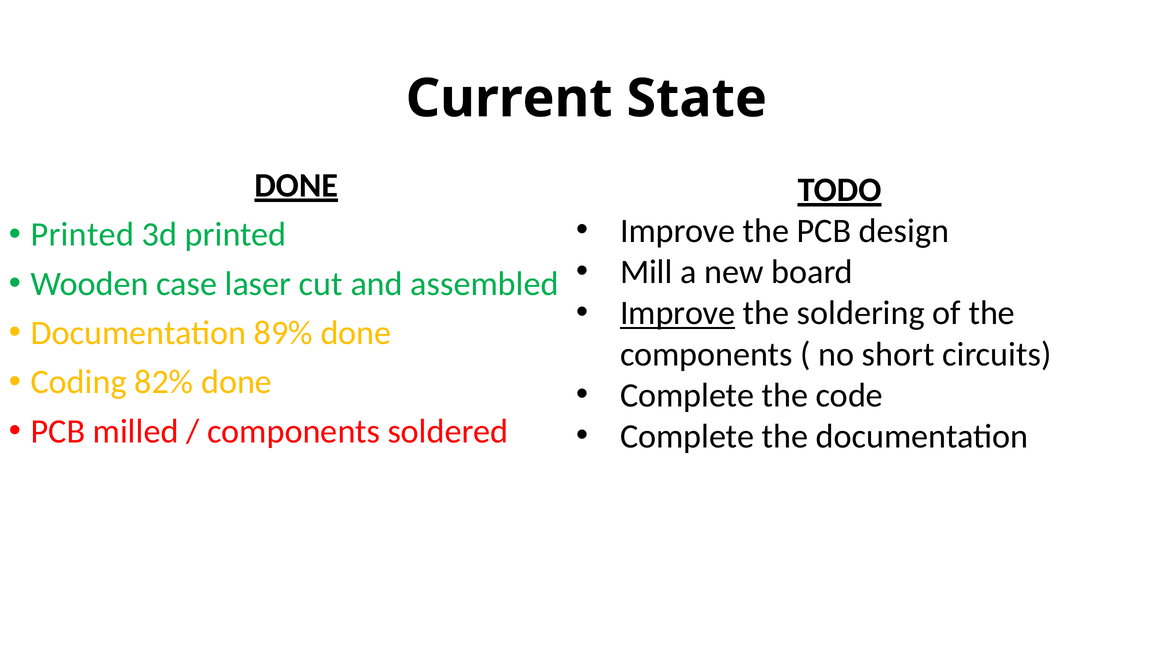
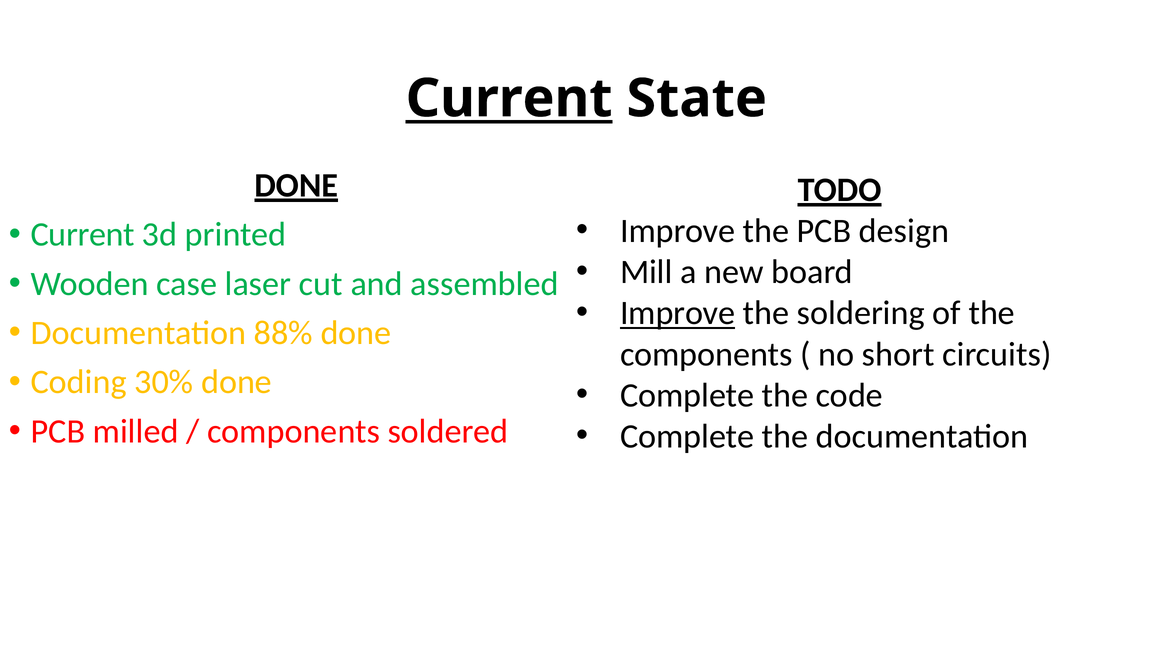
Current underline: none -> present (509, 99)
Printed: Printed -> Current (83, 235)
89%: 89% -> 88% (283, 333)
82%: 82% -> 30% (164, 382)
